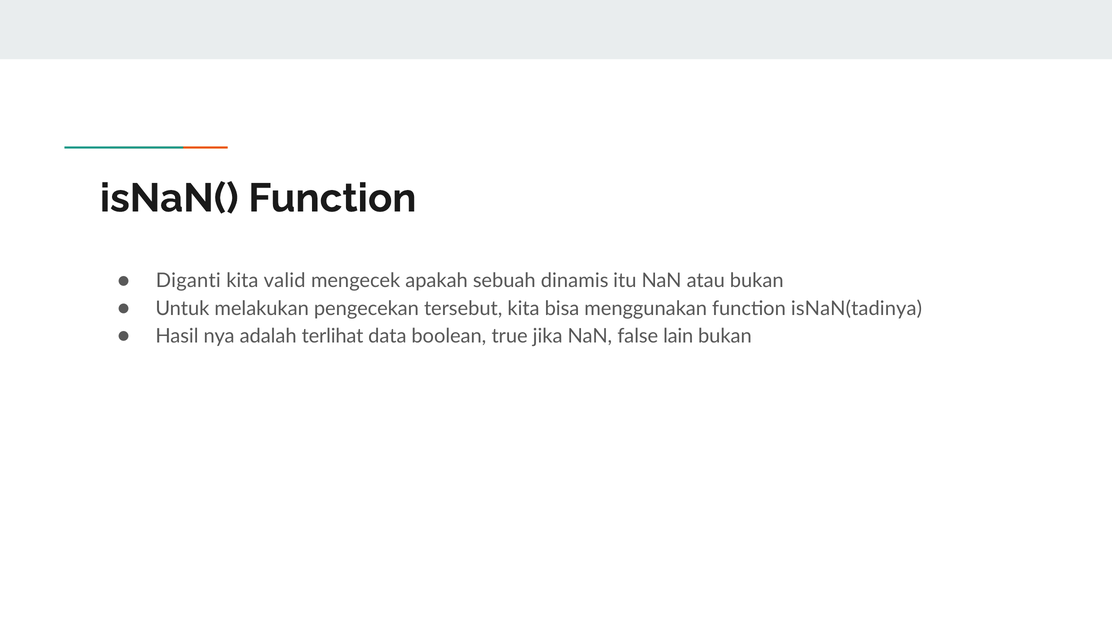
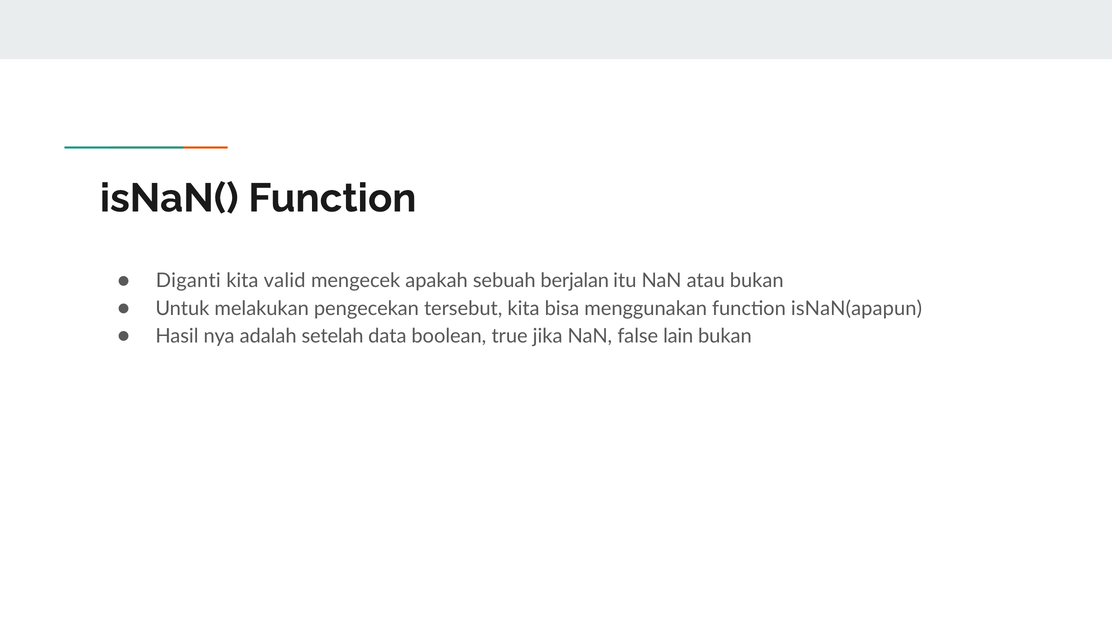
dinamis: dinamis -> berjalan (575, 281)
isNaN(tadinya: isNaN(tadinya -> isNaN(apapun (856, 309)
terlihat: terlihat -> setelah (333, 336)
